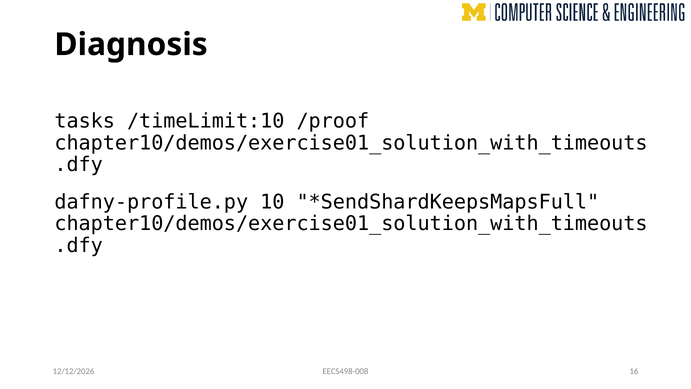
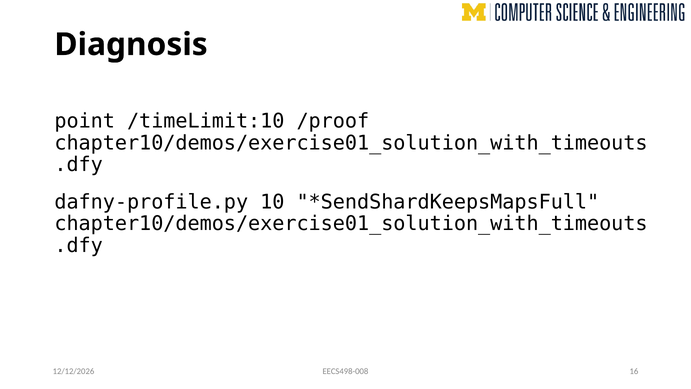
tasks: tasks -> point (85, 121)
